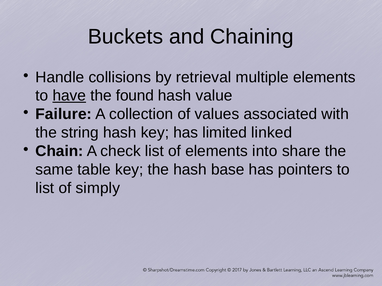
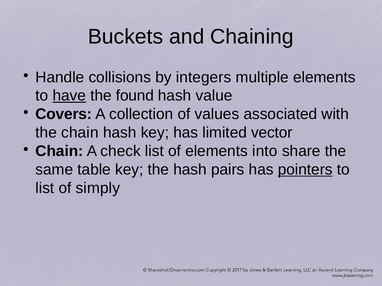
retrieval: retrieval -> integers (204, 77)
Failure: Failure -> Covers (64, 114)
the string: string -> chain (80, 133)
linked: linked -> vector (272, 133)
base: base -> pairs (228, 170)
pointers underline: none -> present (305, 170)
